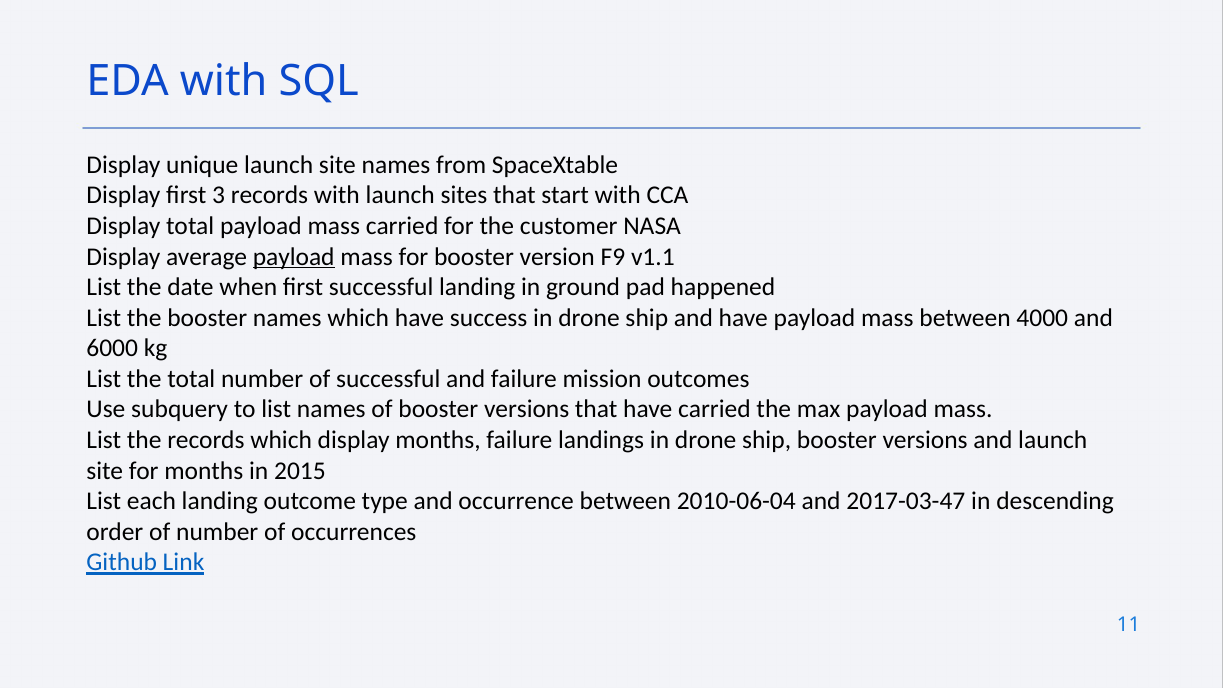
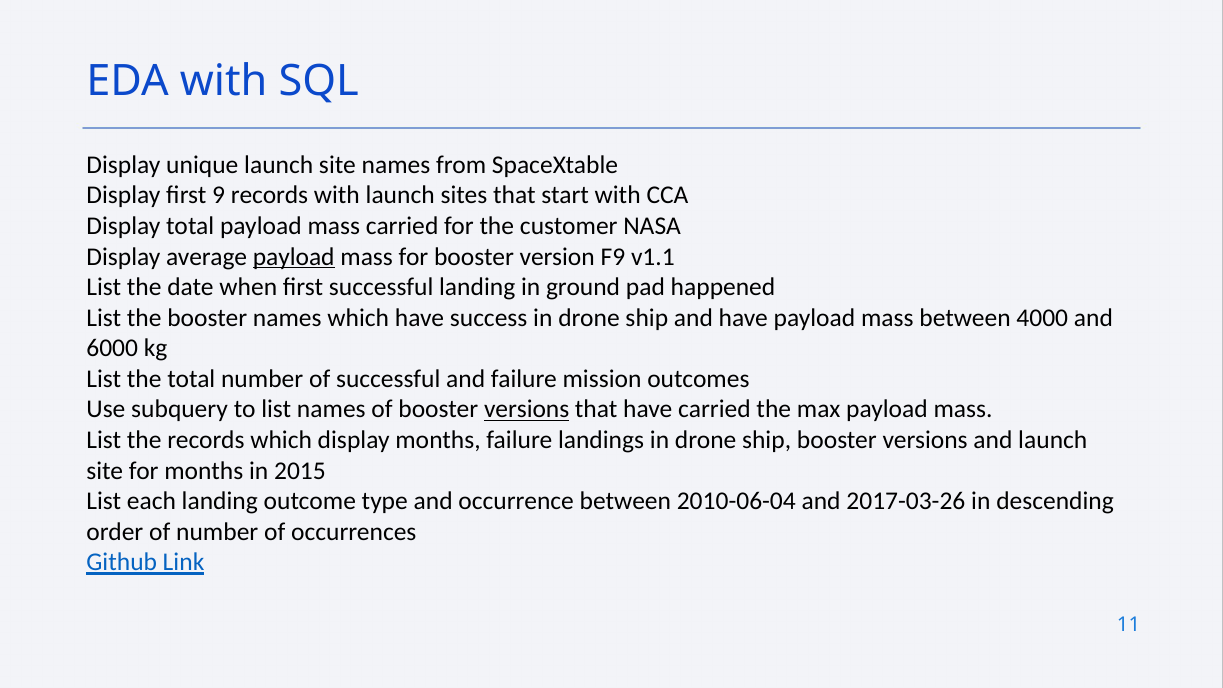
3: 3 -> 9 (219, 195)
versions underline: none -> present (527, 410)
2017-03-47: 2017-03-47 -> 2017-03-26 (906, 501)
